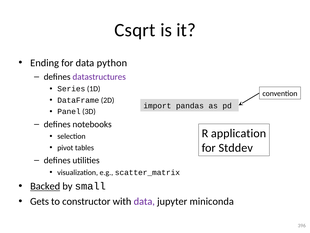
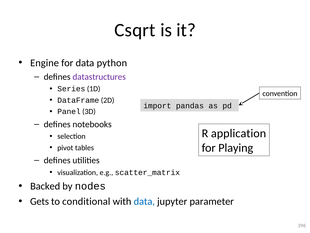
Ending: Ending -> Engine (45, 63)
Stddev: Stddev -> Playing (236, 148)
Backed underline: present -> none (45, 186)
small: small -> nodes (90, 186)
constructor: constructor -> conditional (86, 201)
data colour: purple -> blue (144, 201)
miniconda: miniconda -> parameter (212, 201)
